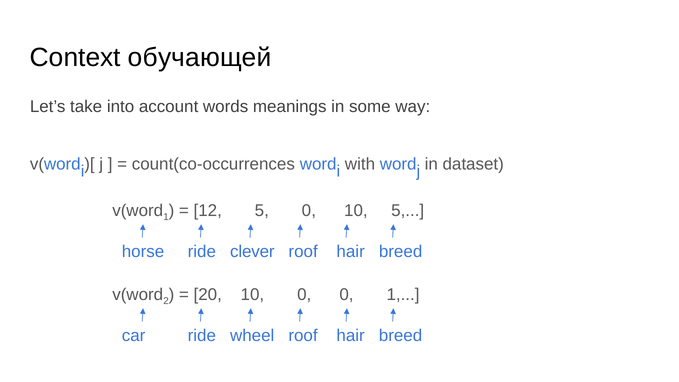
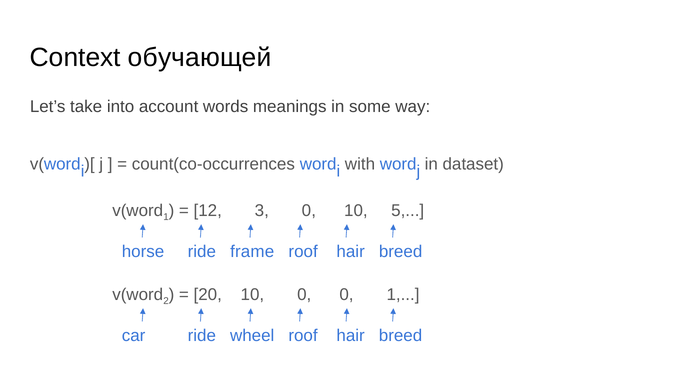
12 5: 5 -> 3 (262, 211)
clever: clever -> frame (252, 252)
